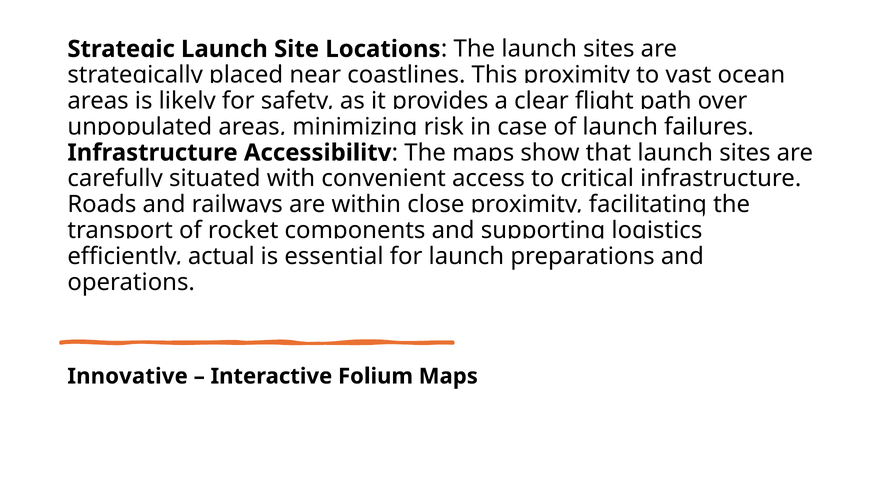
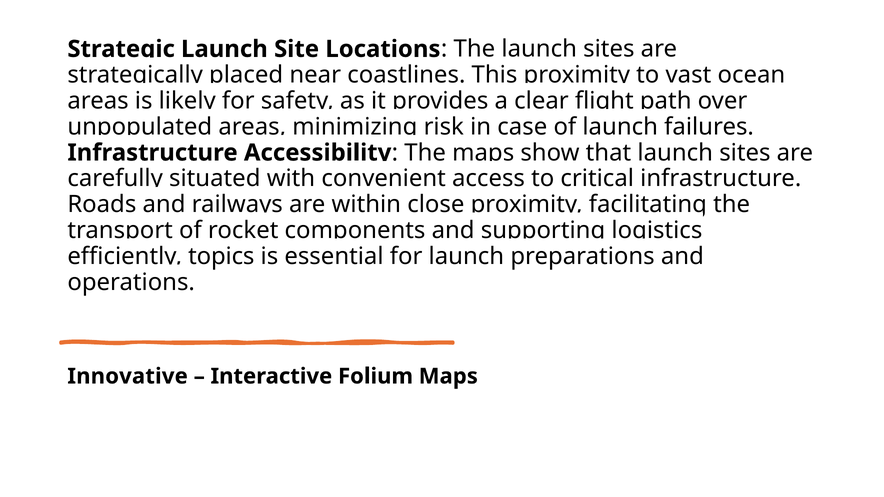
actual: actual -> topics (221, 256)
